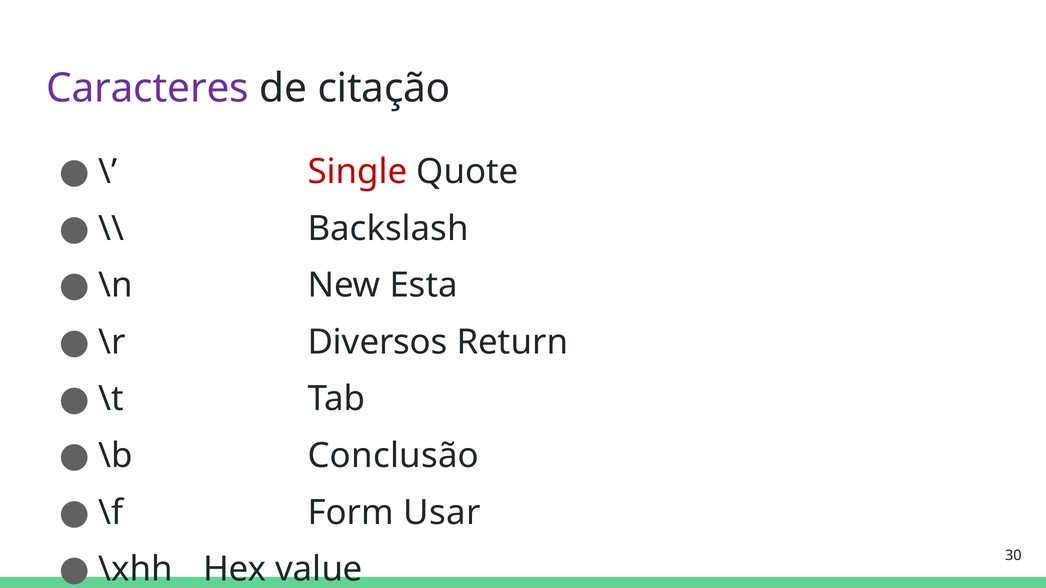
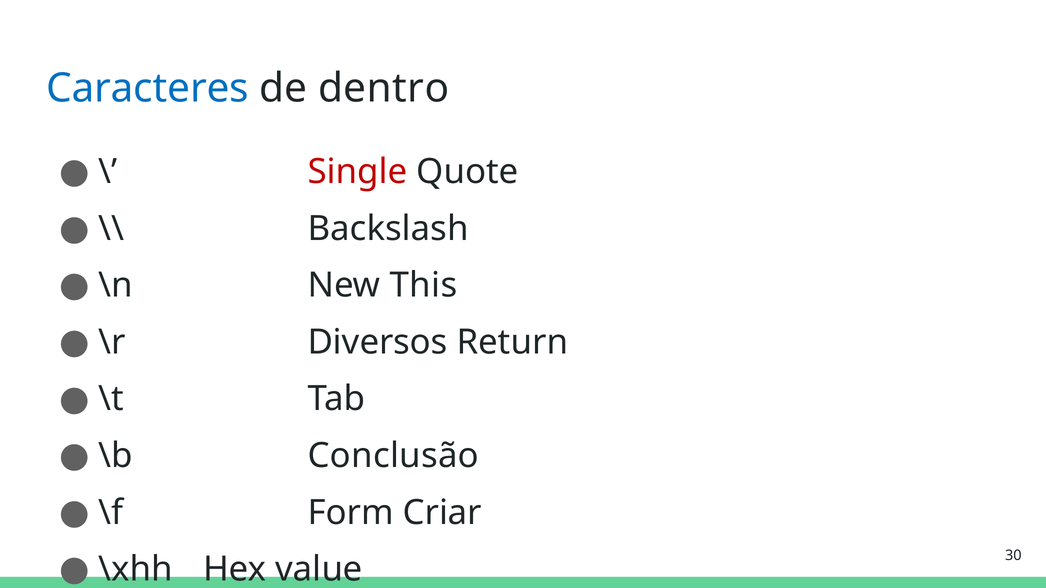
Caracteres colour: purple -> blue (148, 89)
citação: citação -> dentro (384, 89)
Esta: Esta -> This (424, 286)
Usar: Usar -> Criar (442, 513)
